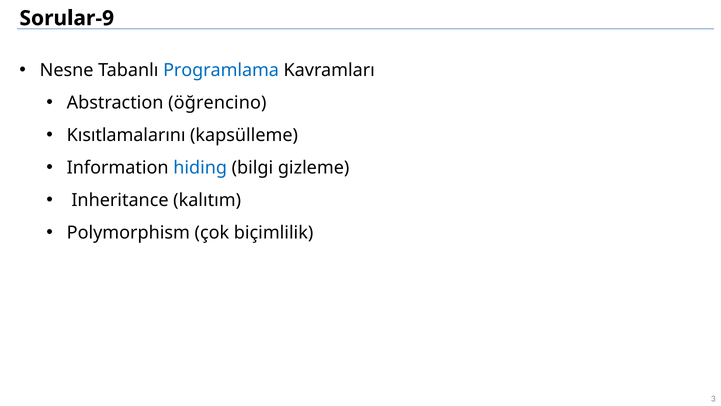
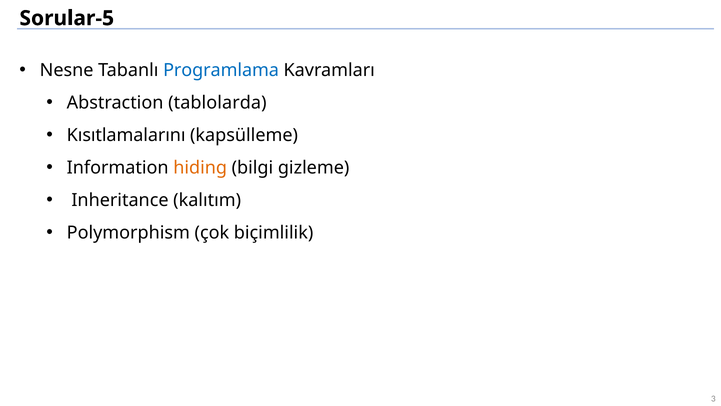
Sorular-9: Sorular-9 -> Sorular-5 (67, 18)
öğrencino: öğrencino -> tablolarda (217, 103)
hiding colour: blue -> orange (200, 168)
